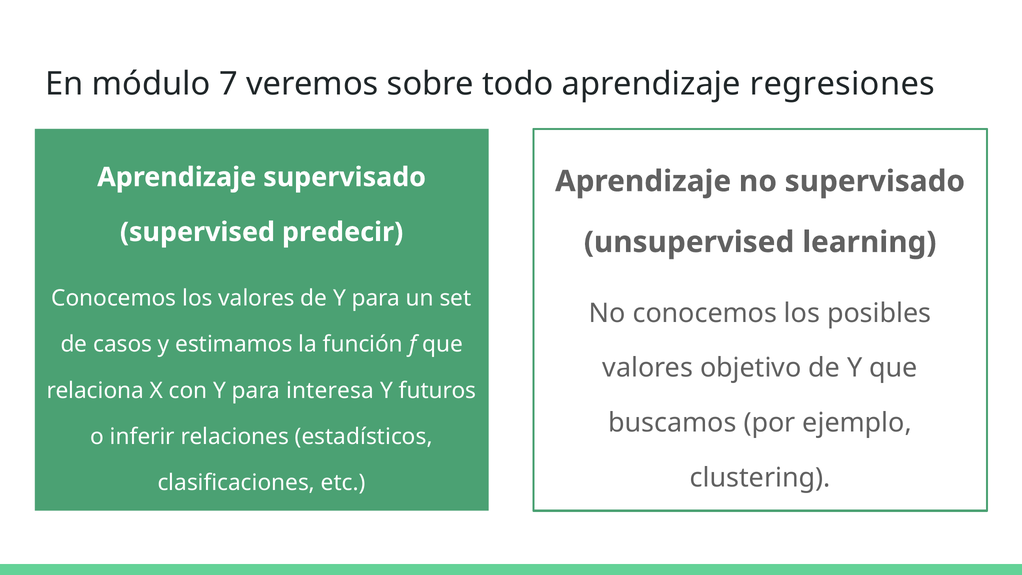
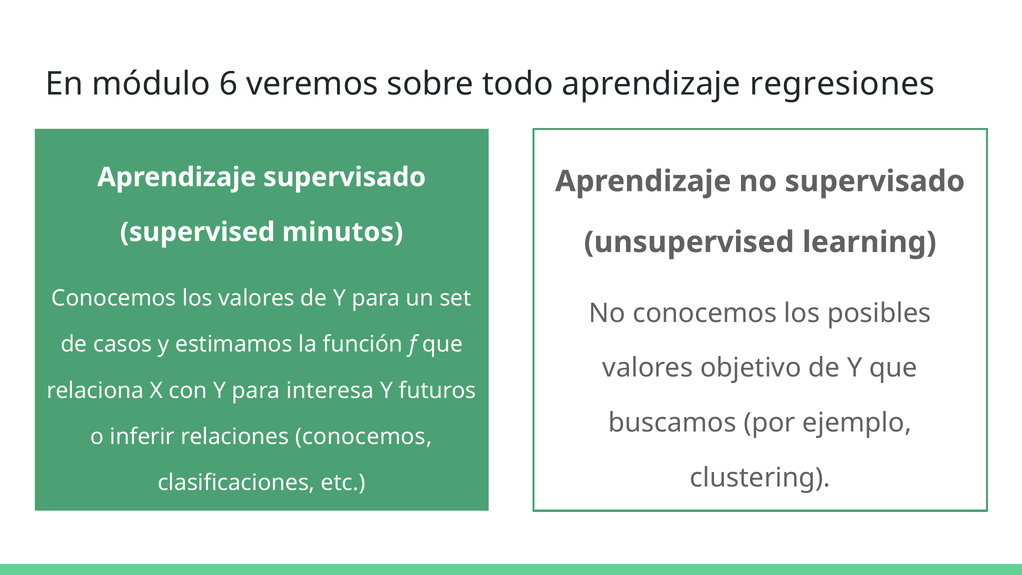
7: 7 -> 6 (228, 84)
predecir: predecir -> minutos (343, 232)
relaciones estadísticos: estadísticos -> conocemos (364, 437)
